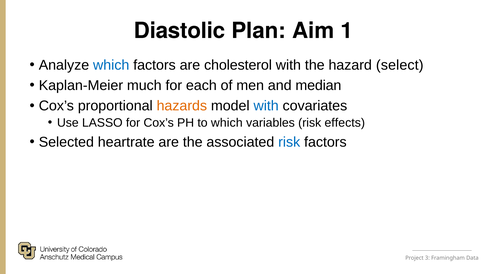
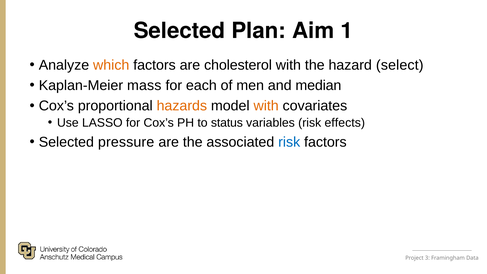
Diastolic: Diastolic -> Selected (180, 31)
which colour: blue -> orange (111, 65)
much: much -> mass (144, 85)
with colour: blue -> orange (266, 106)
to which: which -> status (227, 123)
heartrate: heartrate -> pressure (126, 142)
